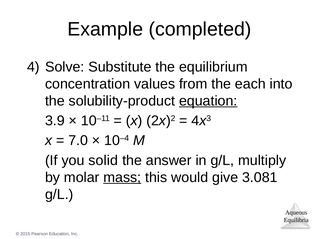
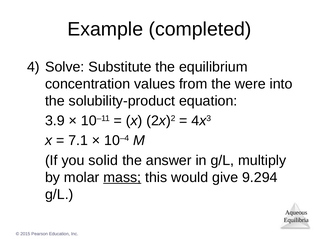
each: each -> were (250, 84)
equation underline: present -> none (208, 101)
7.0: 7.0 -> 7.1 (78, 141)
3.081: 3.081 -> 9.294 (260, 178)
